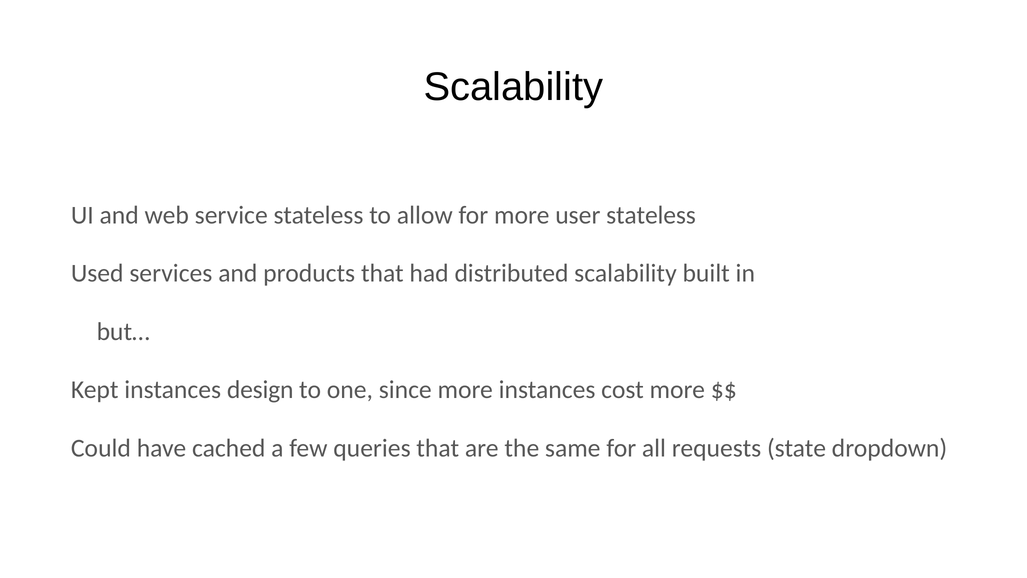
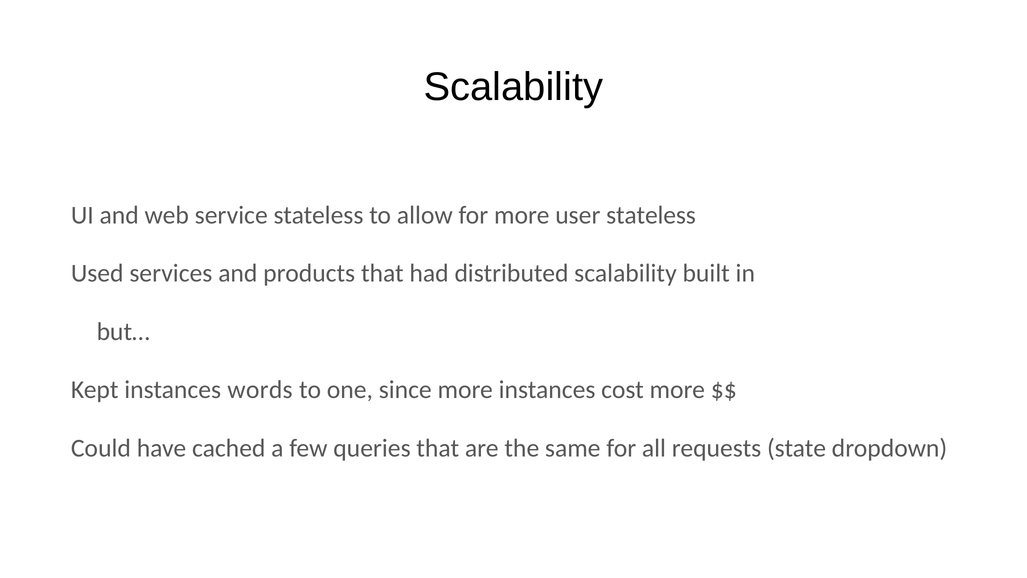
design: design -> words (260, 390)
